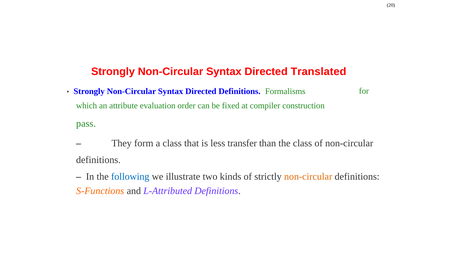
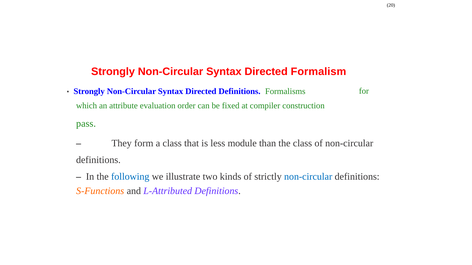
Translated: Translated -> Formalism (318, 72)
transfer: transfer -> module (242, 144)
non-circular colour: orange -> blue (308, 177)
